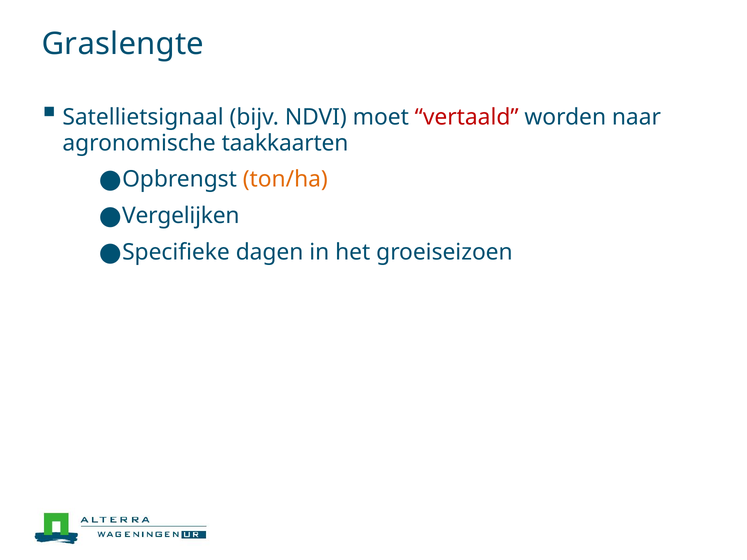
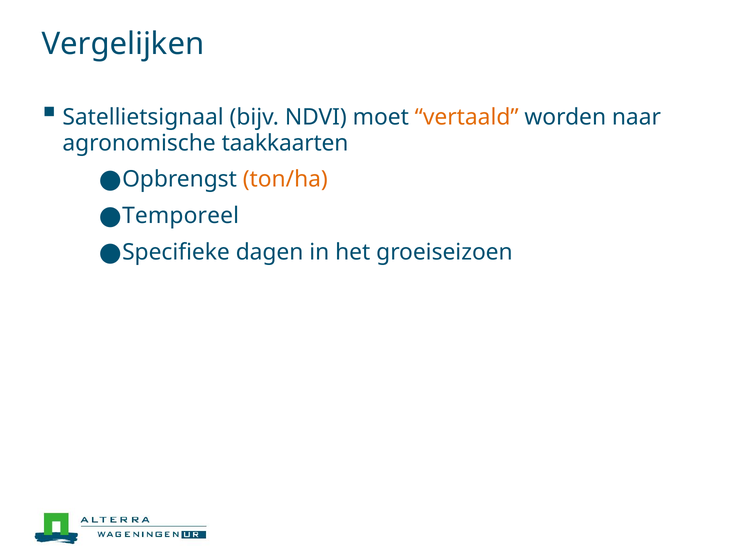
Graslengte: Graslengte -> Vergelijken (123, 44)
vertaald colour: red -> orange (467, 117)
Vergelijken: Vergelijken -> Temporeel (181, 216)
